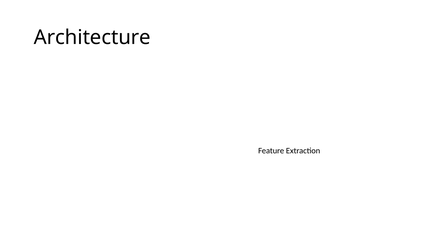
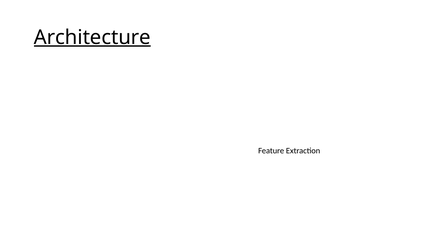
Architecture underline: none -> present (92, 37)
